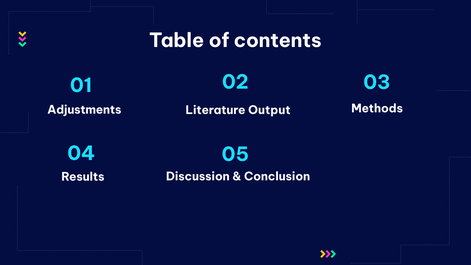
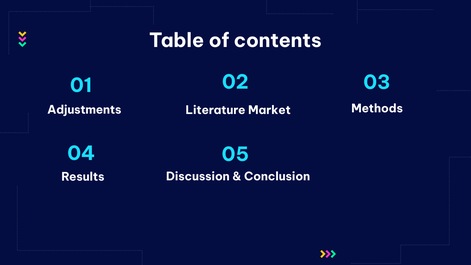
Output: Output -> Market (269, 110)
